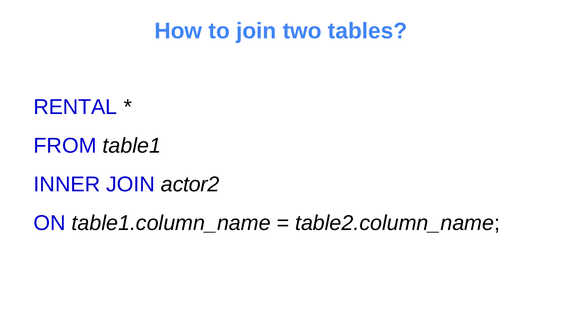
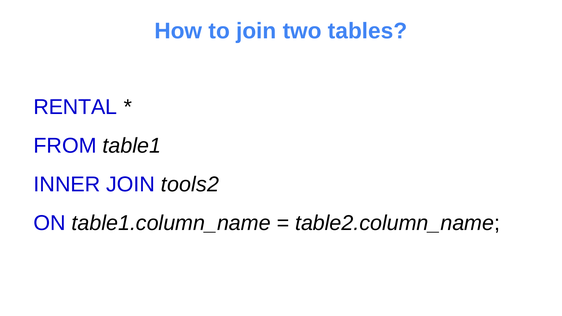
actor2: actor2 -> tools2 (190, 184)
